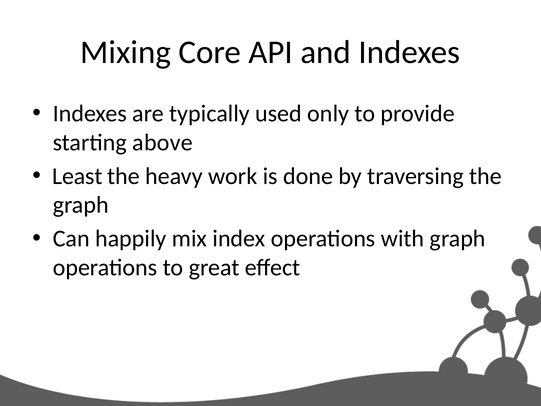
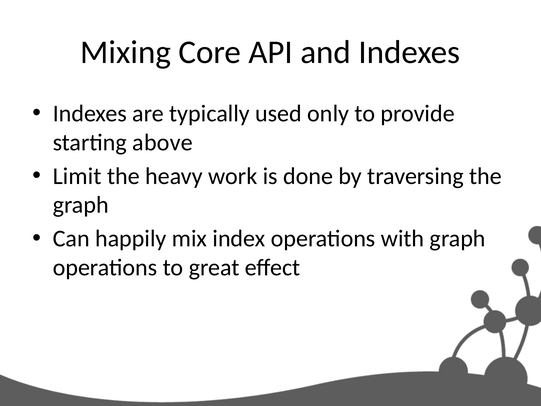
Least: Least -> Limit (77, 176)
